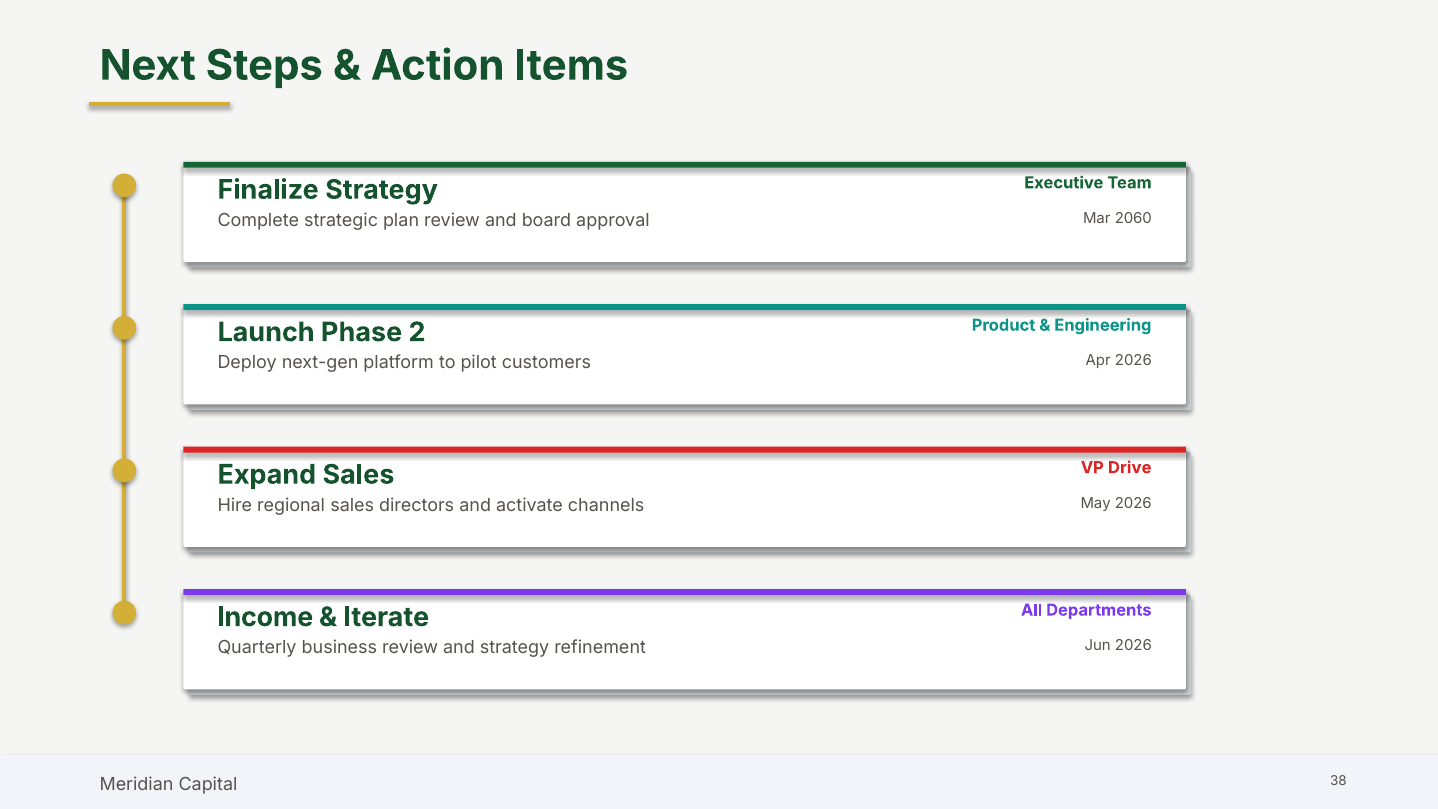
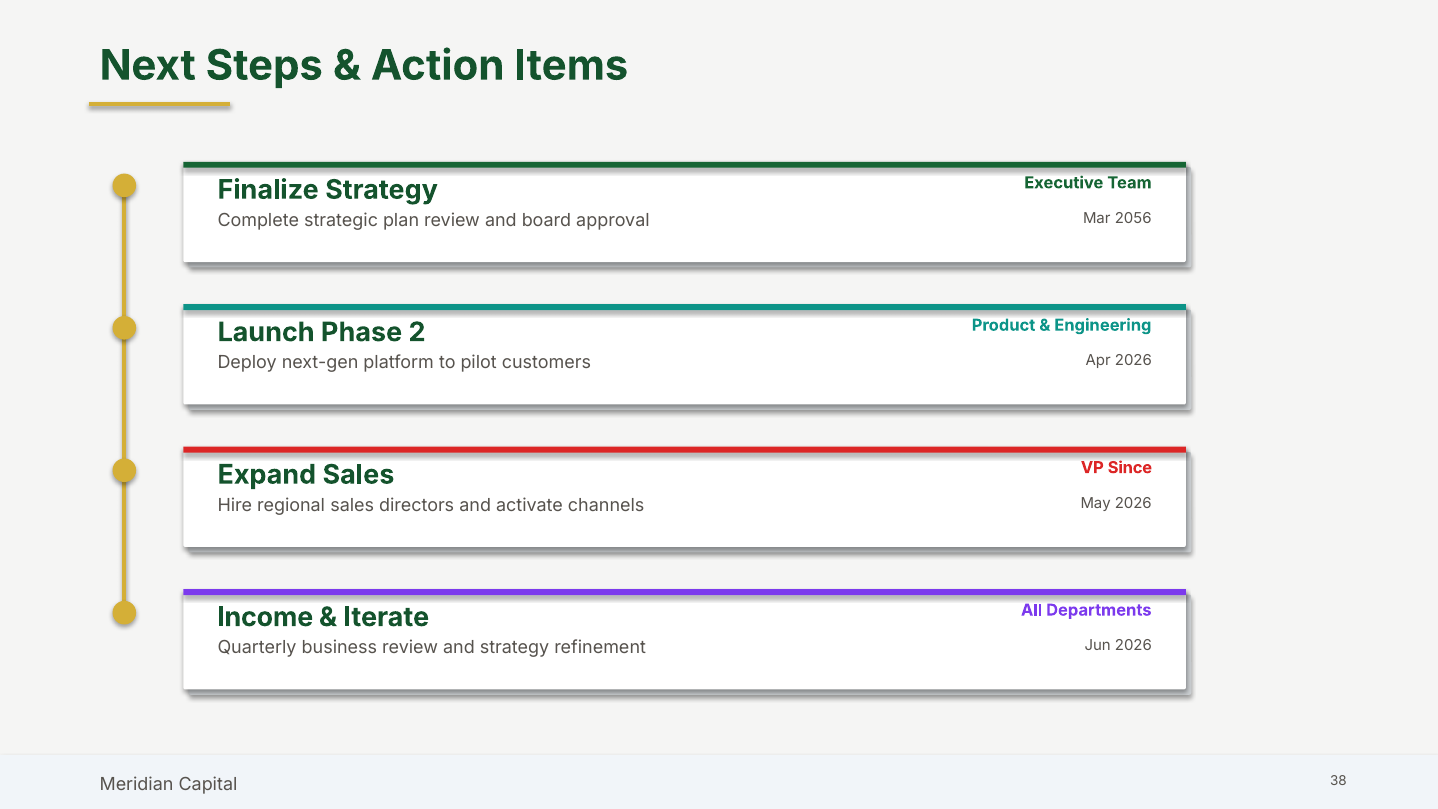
2060: 2060 -> 2056 (1133, 218)
Drive: Drive -> Since (1130, 468)
